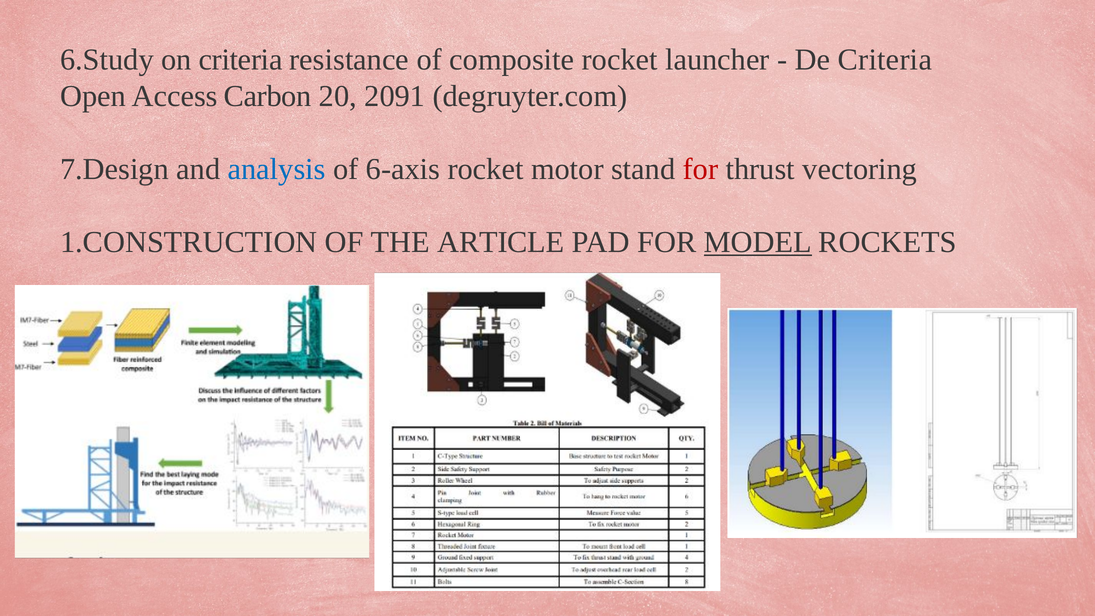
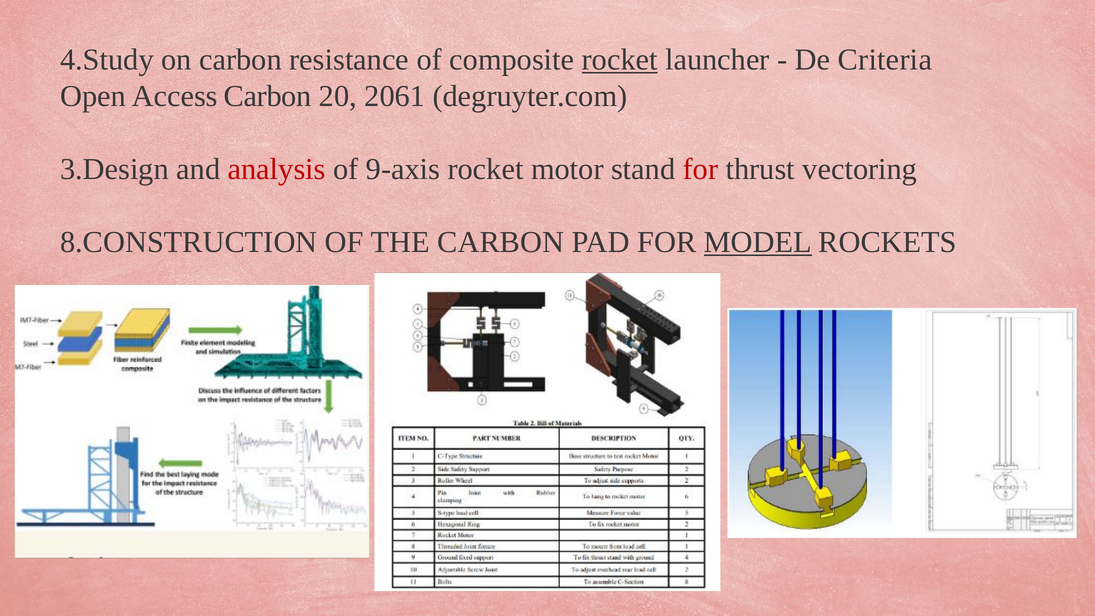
6.Study: 6.Study -> 4.Study (107, 60)
on criteria: criteria -> carbon (241, 60)
rocket underline: none -> present (620, 60)
2091: 2091 -> 2061 (395, 96)
7.Design: 7.Design -> 3.Design (114, 169)
analysis colour: blue -> red (277, 169)
6-axis: 6-axis -> 9-axis (403, 169)
1.CONSTRUCTION: 1.CONSTRUCTION -> 8.CONSTRUCTION (189, 242)
THE ARTICLE: ARTICLE -> CARBON (501, 242)
